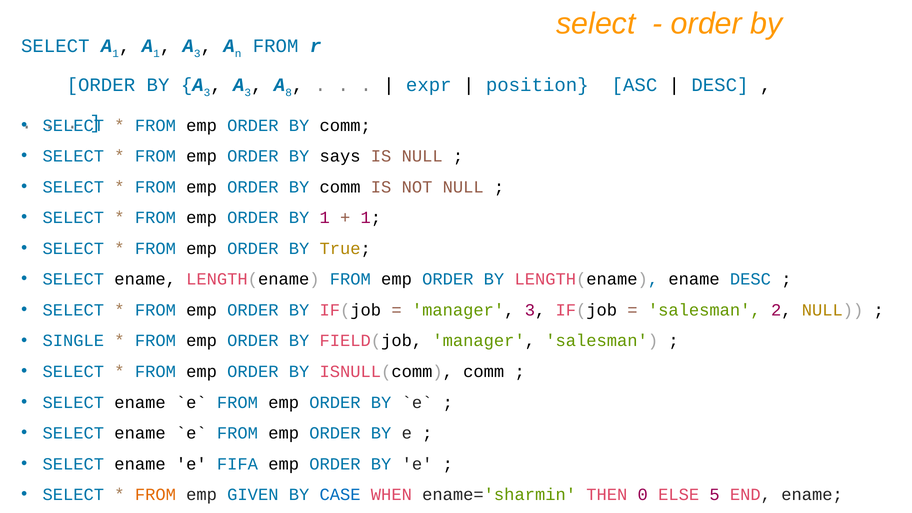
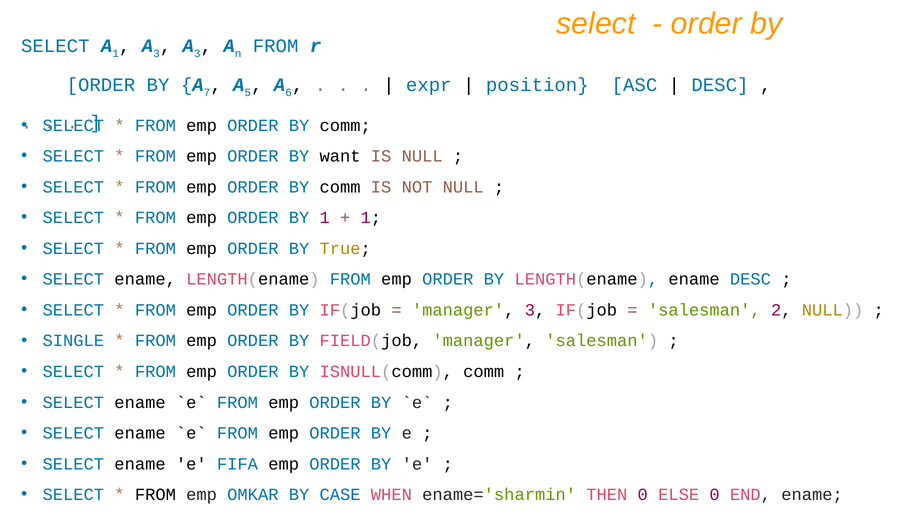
1: 1 -> 3 (156, 54)
3: 3 -> 7 (207, 92)
3: 3 -> 5 (248, 92)
8: 8 -> 6 (289, 92)
says: says -> want (340, 156)
FROM colour: orange -> black (155, 495)
GIVEN: GIVEN -> OMKAR (253, 495)
ELSE 5: 5 -> 0 (715, 495)
